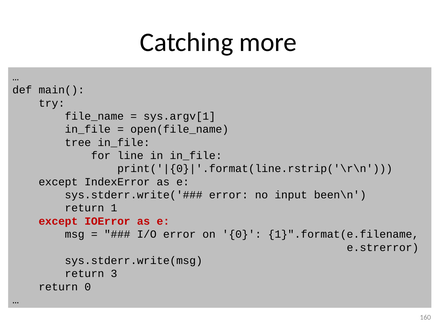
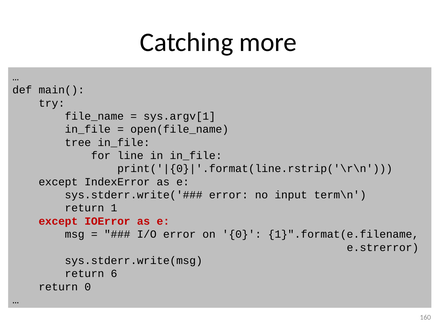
been\n: been\n -> term\n (340, 195)
3: 3 -> 6 (114, 273)
